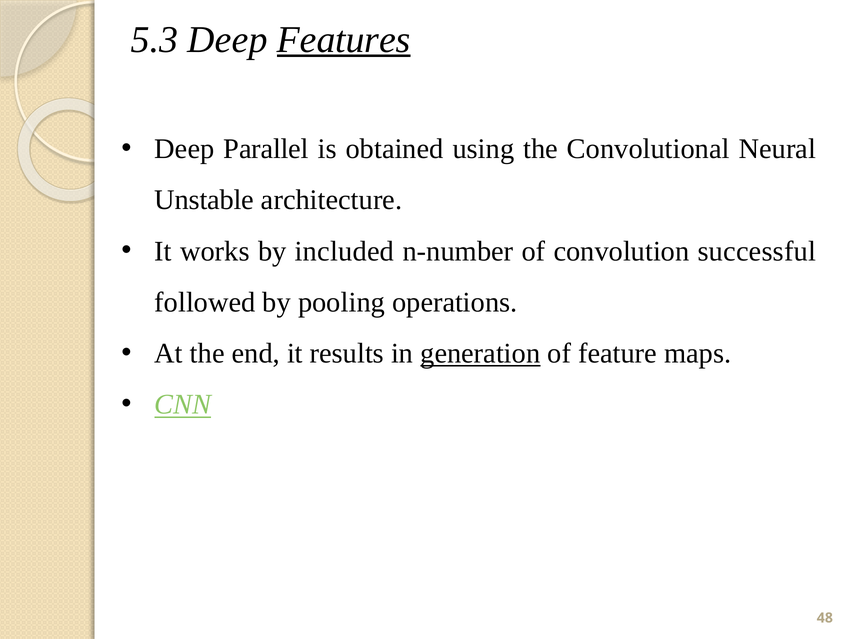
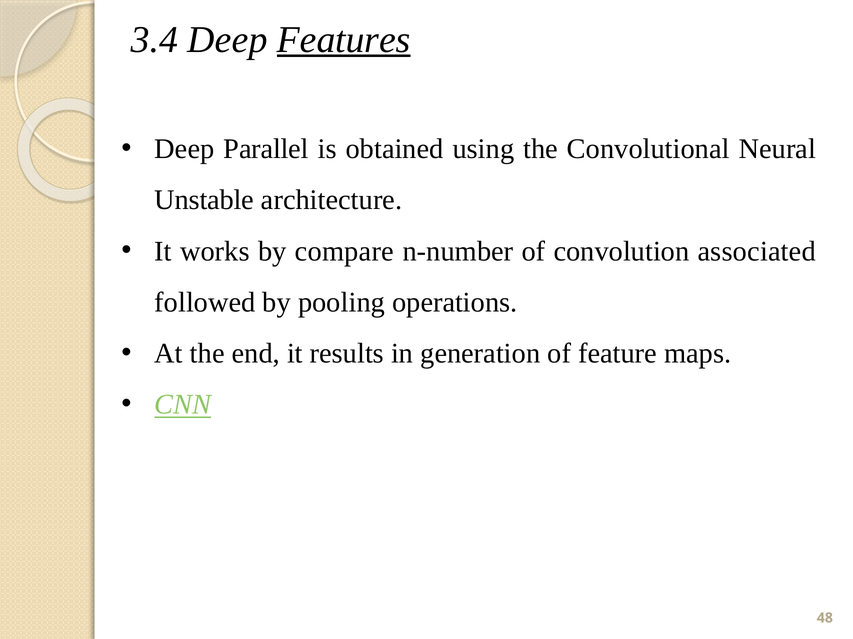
5.3: 5.3 -> 3.4 (154, 40)
included: included -> compare (344, 251)
successful: successful -> associated (757, 251)
generation underline: present -> none (480, 354)
